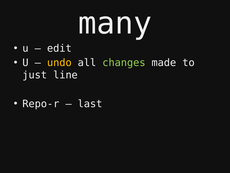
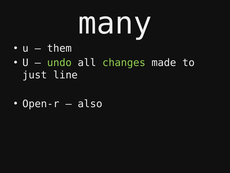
edit: edit -> them (59, 48)
undo colour: yellow -> light green (59, 63)
Repo-r: Repo-r -> Open-r (41, 104)
last: last -> also (90, 104)
